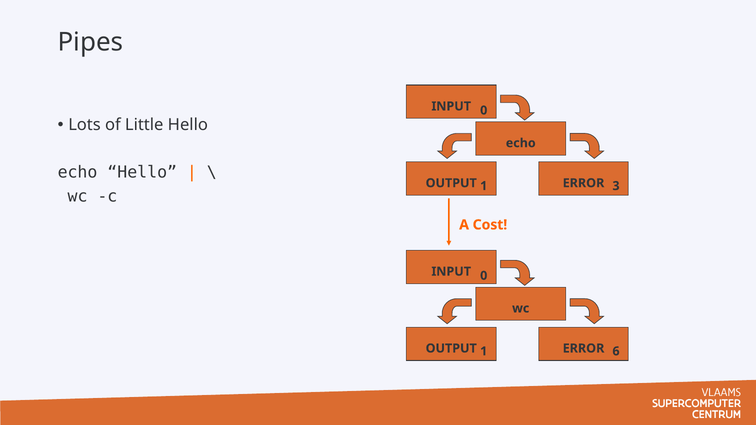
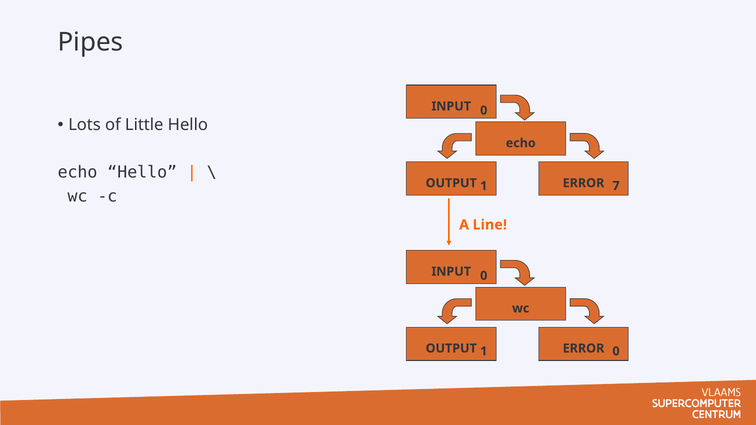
3: 3 -> 7 (616, 186)
Cost: Cost -> Line (490, 225)
1 6: 6 -> 0 (616, 351)
